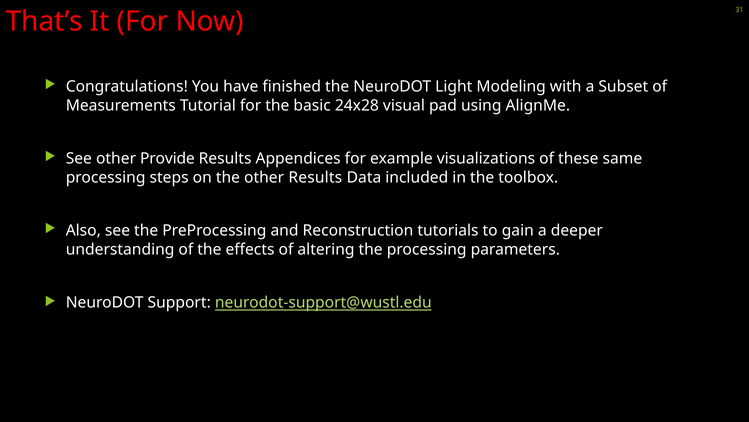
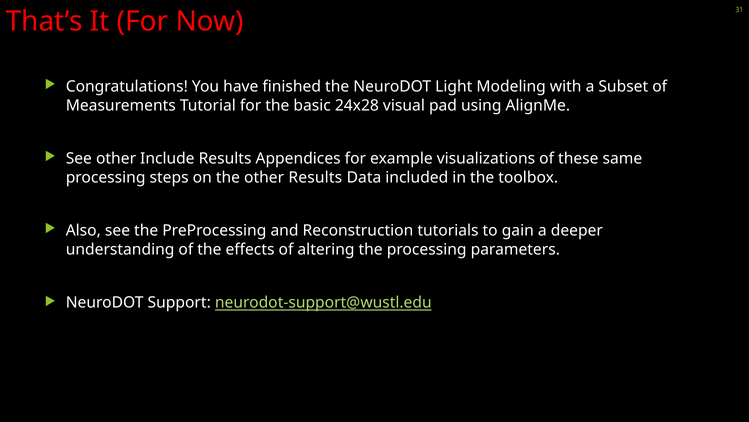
Provide: Provide -> Include (167, 159)
